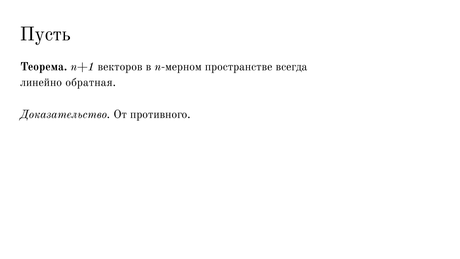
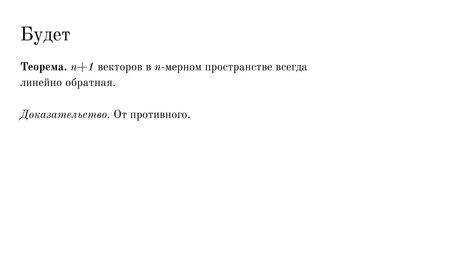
Пусть: Пусть -> Будет (45, 34)
